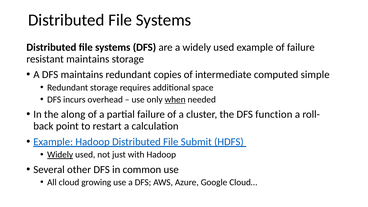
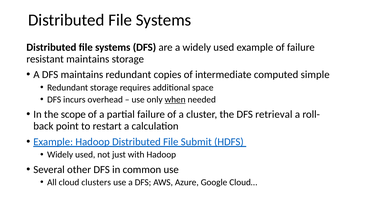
along: along -> scope (73, 114)
function: function -> retrieval (274, 114)
Widely underline: present -> none (60, 155)
growing: growing -> clusters (96, 182)
